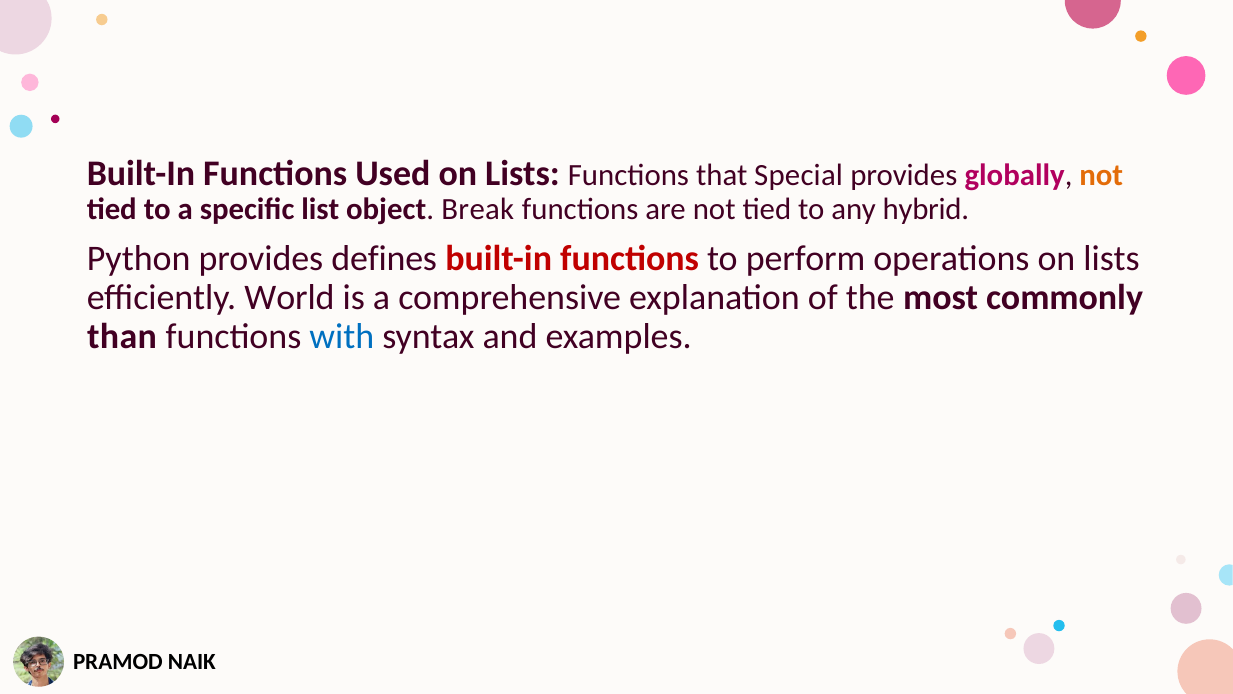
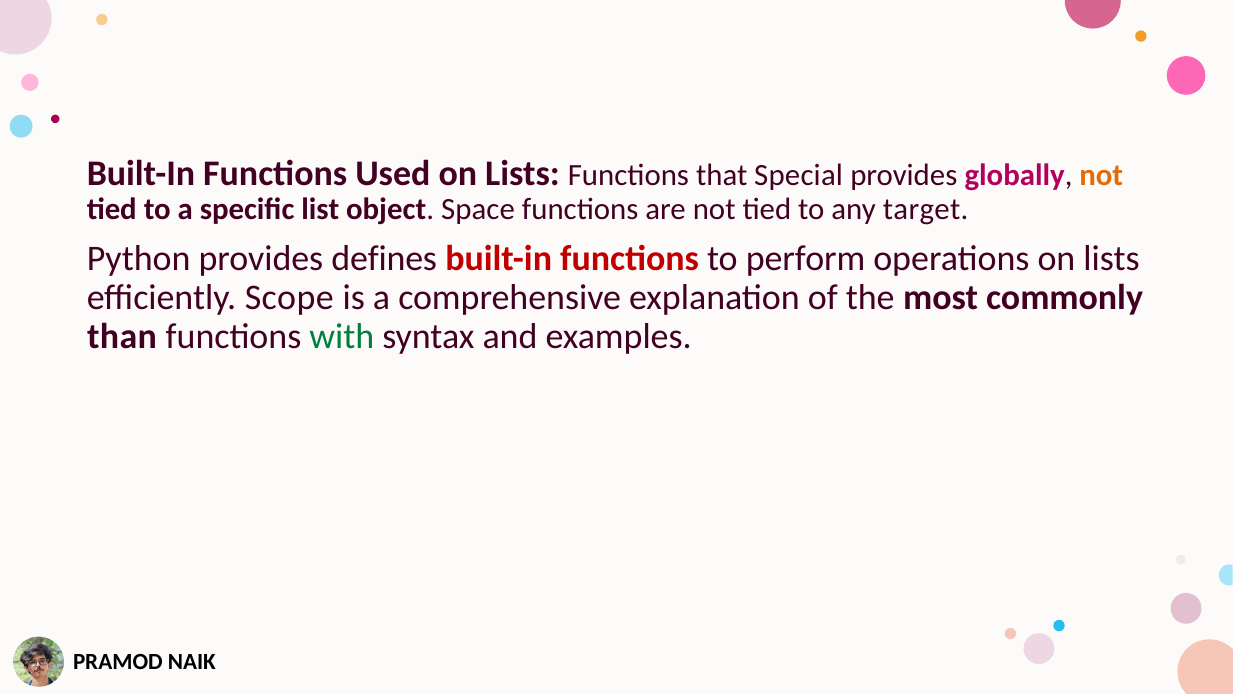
Break: Break -> Space (478, 210)
hybrid: hybrid -> target (926, 210)
World: World -> Scope (289, 297)
with colour: blue -> green (342, 336)
